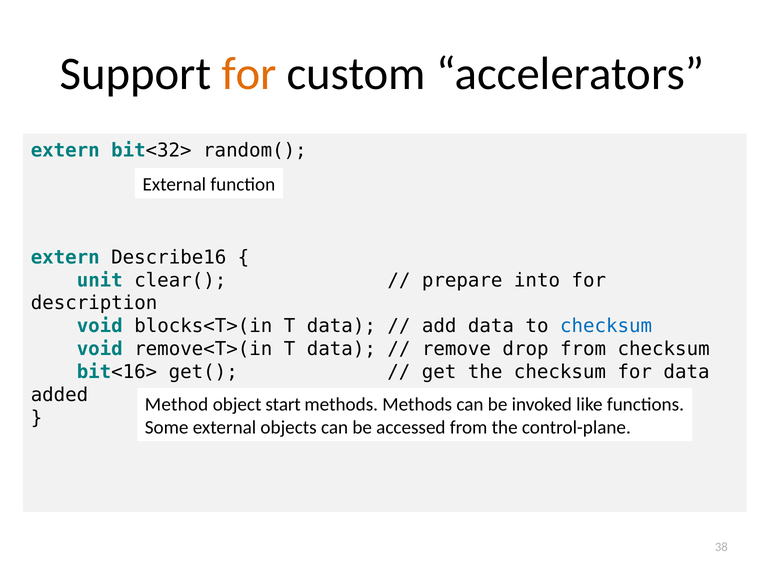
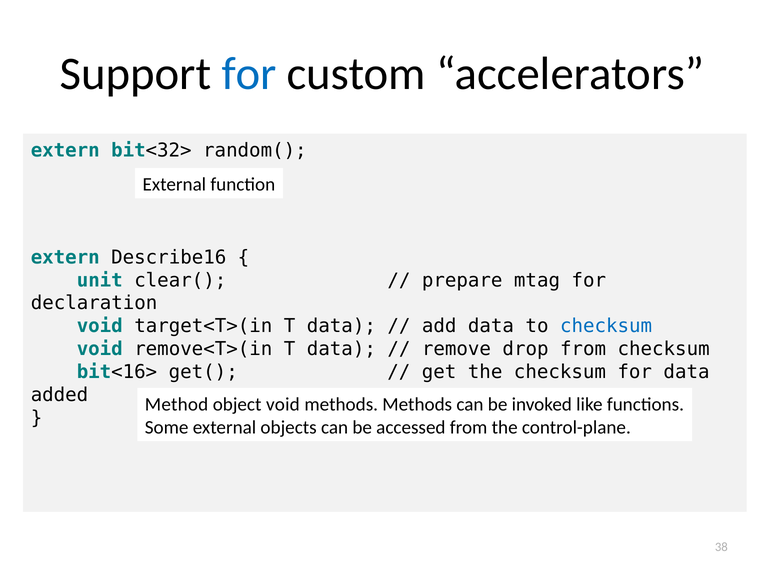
for colour: orange -> blue (249, 74)
into: into -> mtag (537, 281)
description: description -> declaration (94, 304)
blocks<T>(in: blocks<T>(in -> target<T>(in (203, 326)
object start: start -> void (283, 405)
